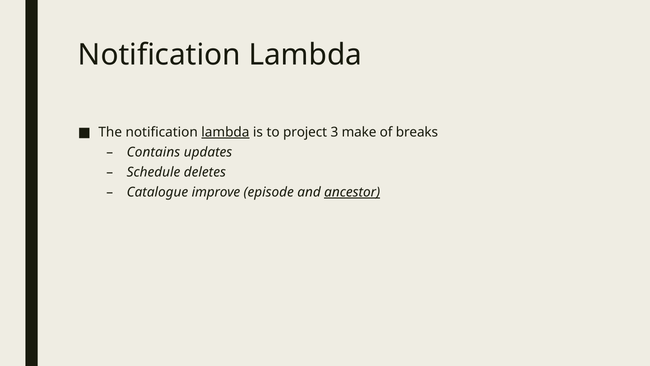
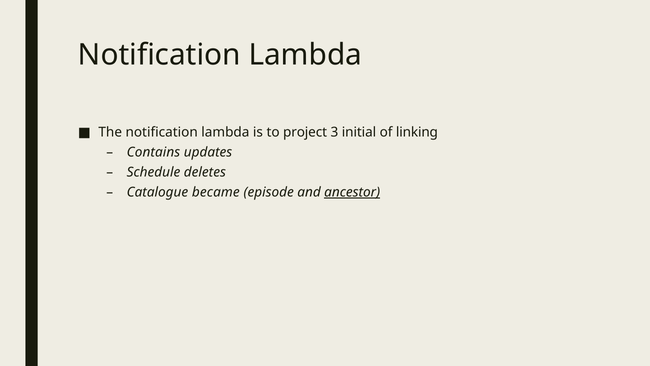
lambda underline: present -> none (225, 132)
make: make -> initial (359, 132)
breaks: breaks -> linking (417, 132)
improve: improve -> became (216, 192)
